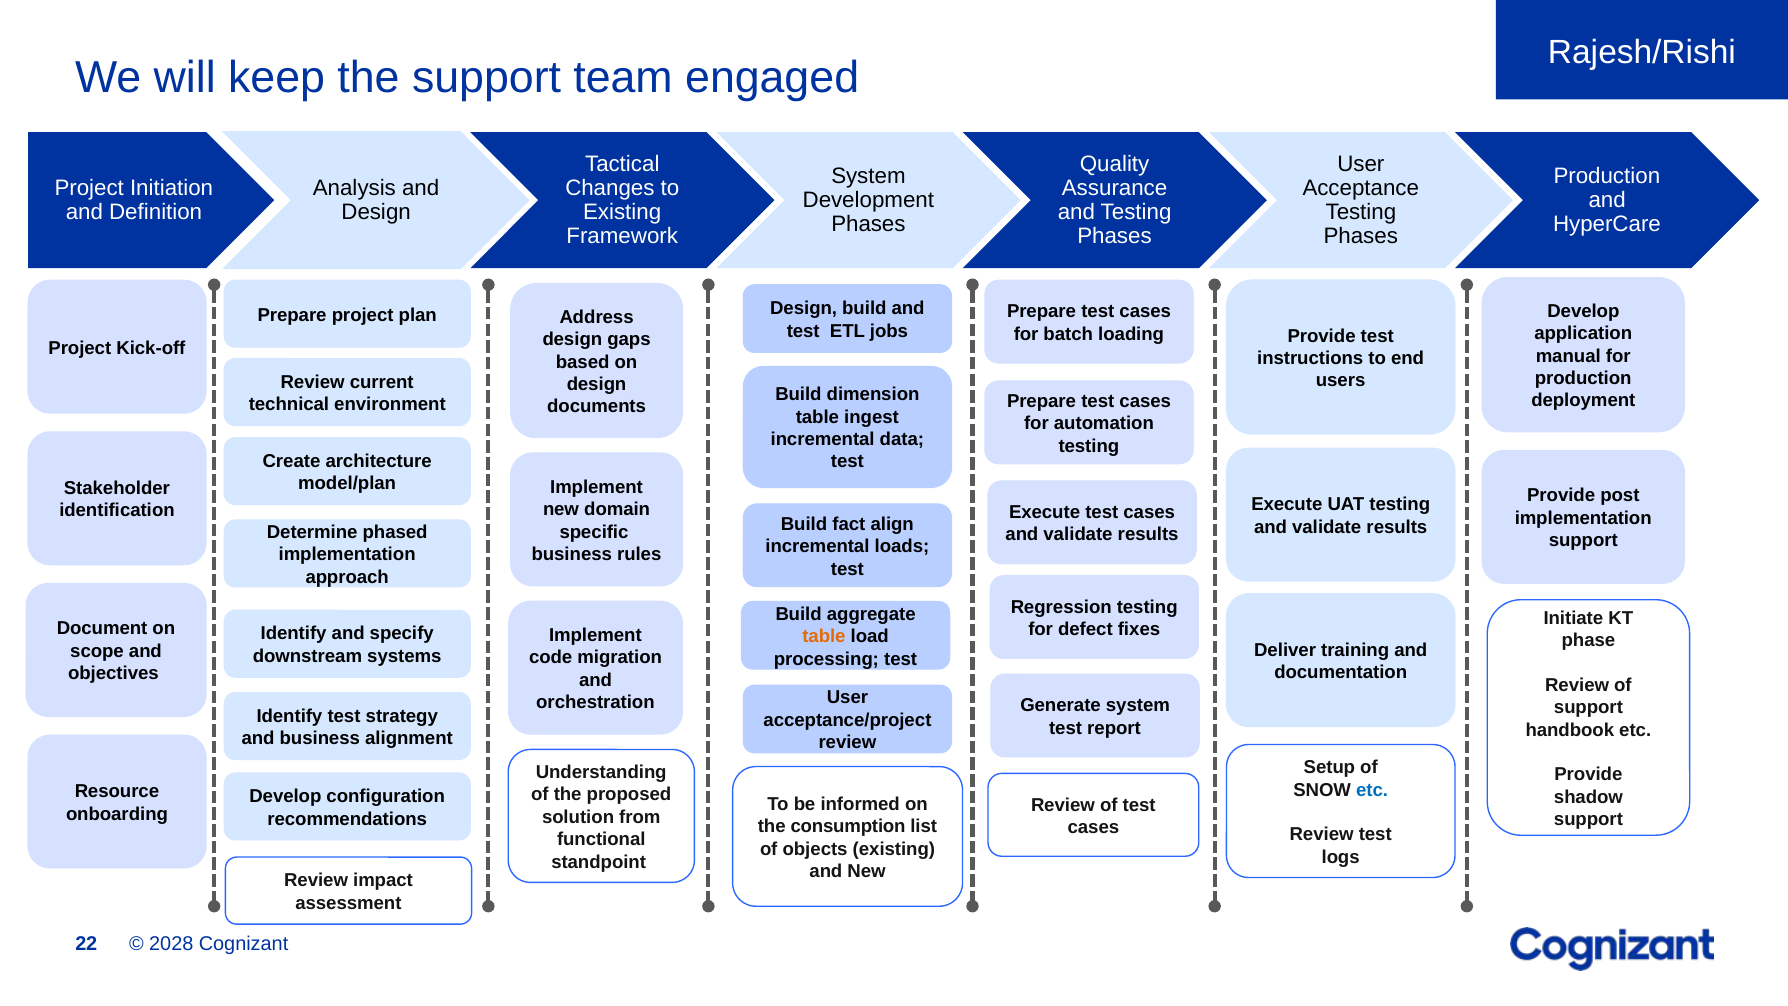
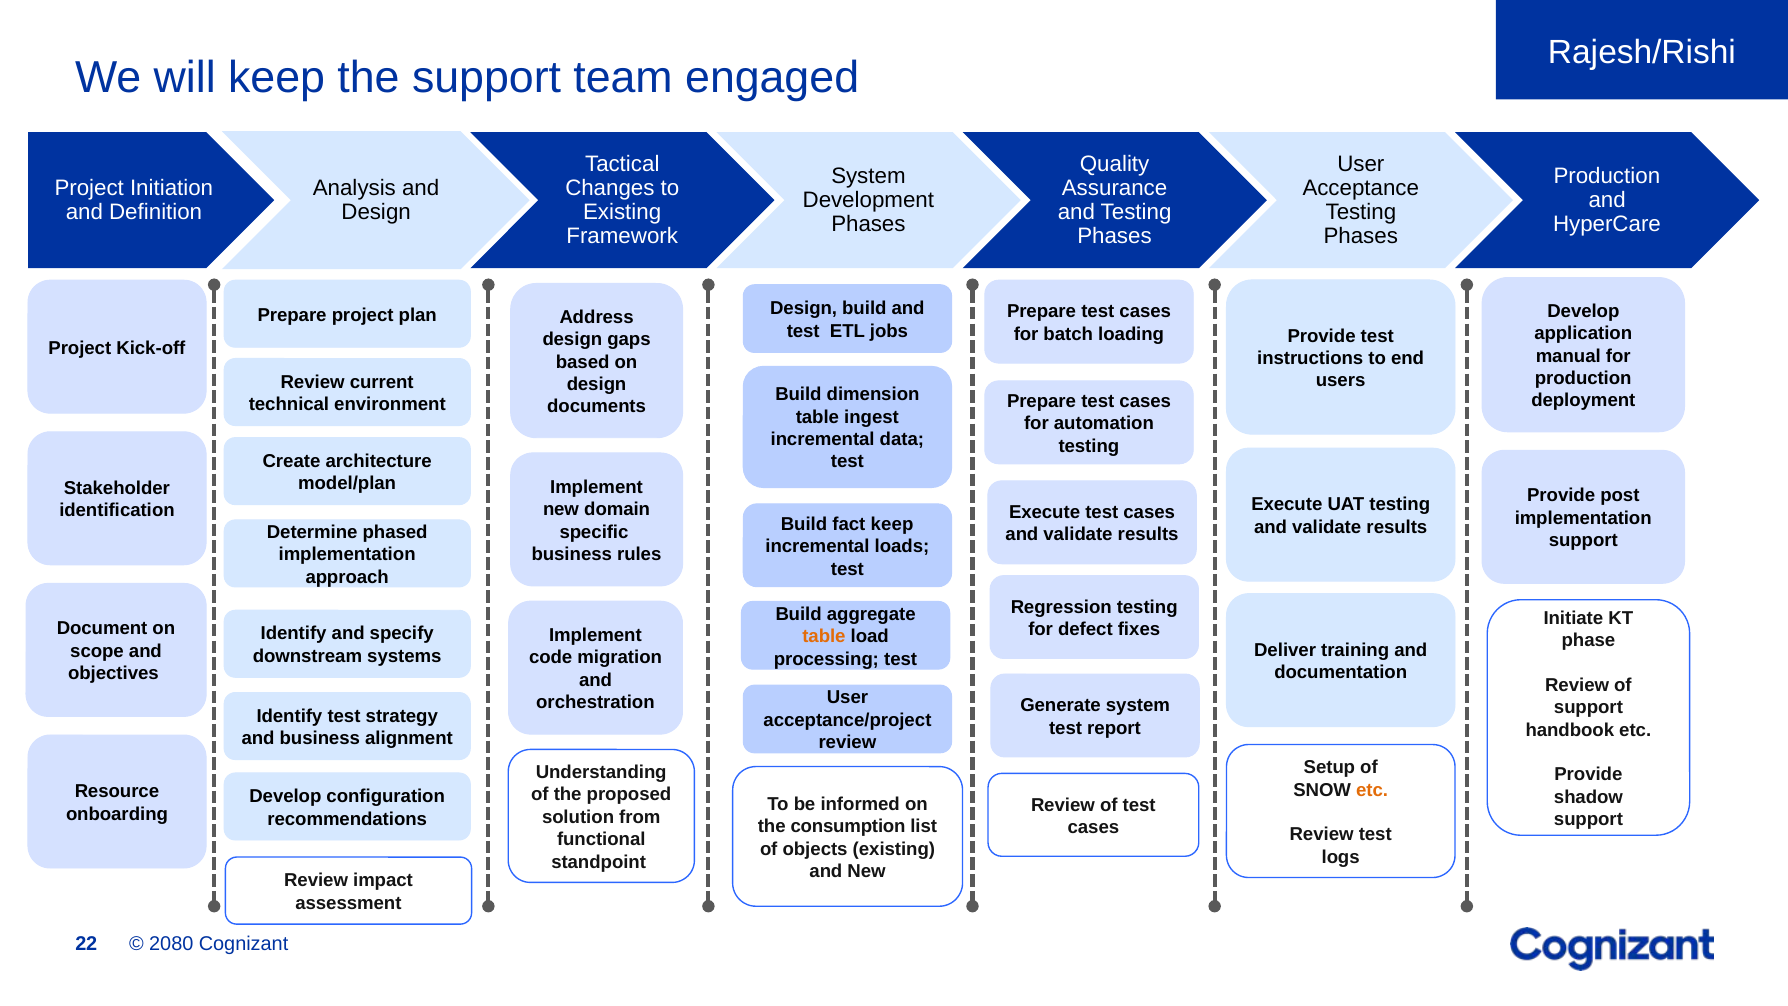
fact align: align -> keep (892, 524)
etc colour: blue -> orange (1372, 790)
2028: 2028 -> 2080 (171, 944)
